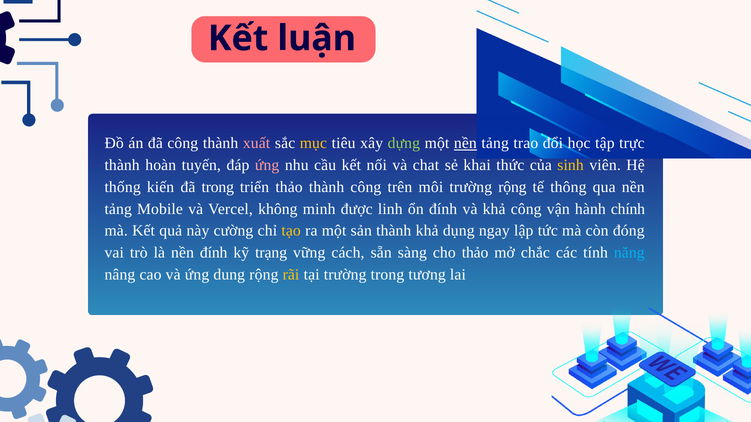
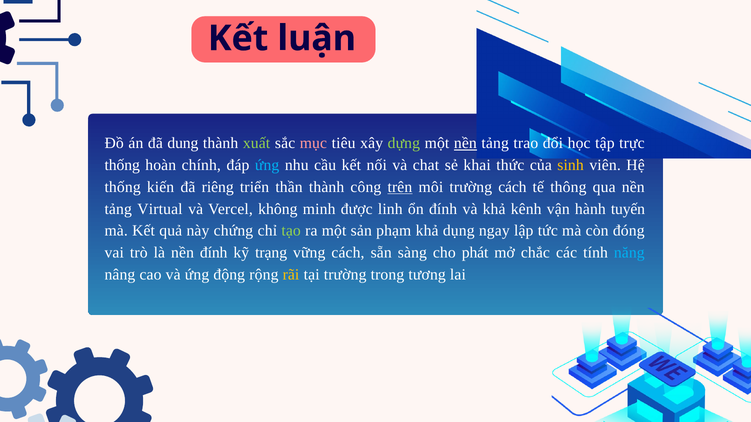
đã công: công -> dung (183, 143)
xuất colour: pink -> light green (257, 143)
mục colour: yellow -> pink (313, 143)
thành: thành -> thống (122, 165)
tuyến: tuyến -> chính (201, 165)
ứng colour: pink -> light blue (267, 165)
đã trong: trong -> riêng (218, 187)
triển thảo: thảo -> thần (289, 187)
trên underline: none -> present (400, 187)
trường rộng: rộng -> cách (512, 187)
Mobile: Mobile -> Virtual (160, 209)
khả công: công -> kênh (526, 209)
chính: chính -> tuyến (628, 209)
cường: cường -> chứng (233, 231)
tạo colour: yellow -> light green (291, 231)
sản thành: thành -> phạm (394, 231)
cho thảo: thảo -> phát (475, 253)
dung: dung -> động (229, 275)
